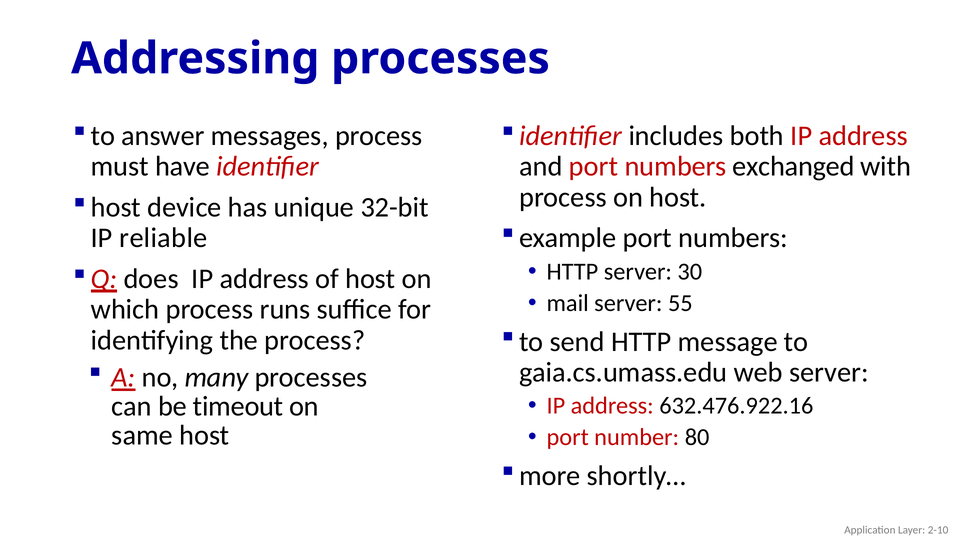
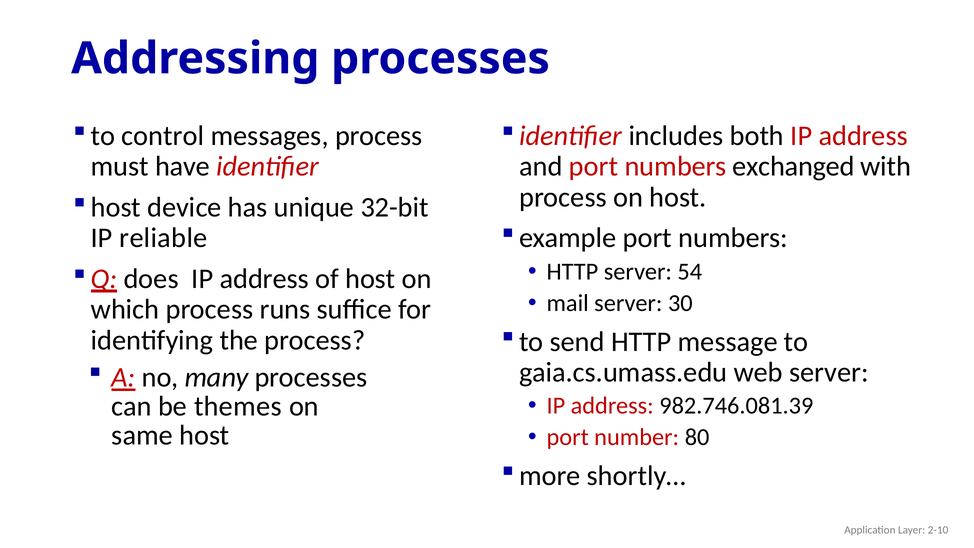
answer: answer -> control (163, 136)
30: 30 -> 54 (690, 272)
55: 55 -> 30 (680, 303)
632.476.922.16: 632.476.922.16 -> 982.746.081.39 (736, 406)
timeout: timeout -> themes (238, 406)
